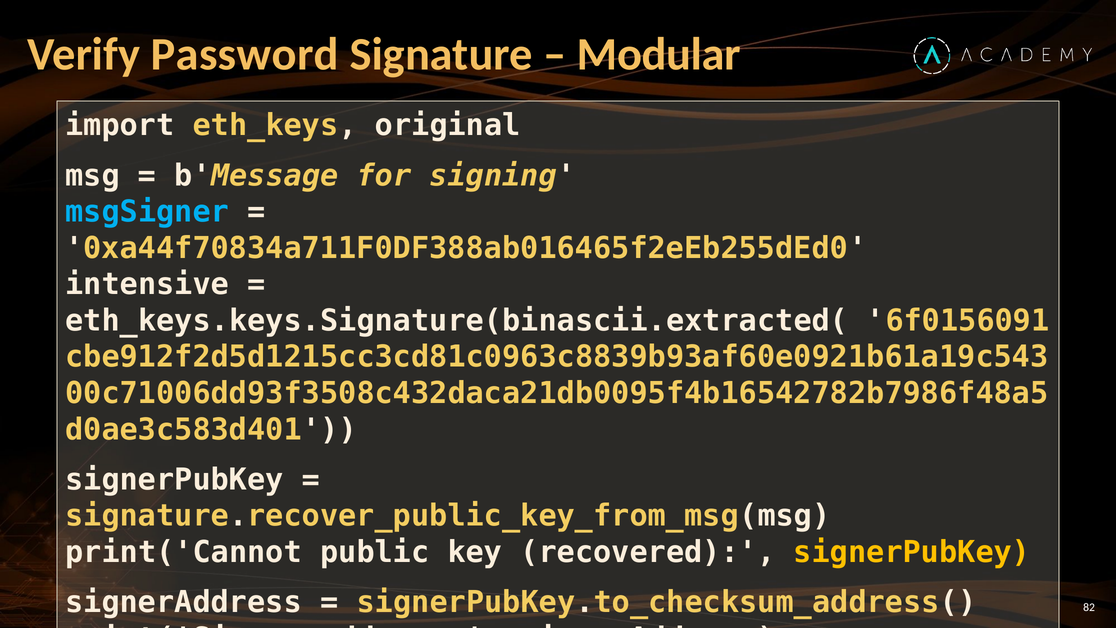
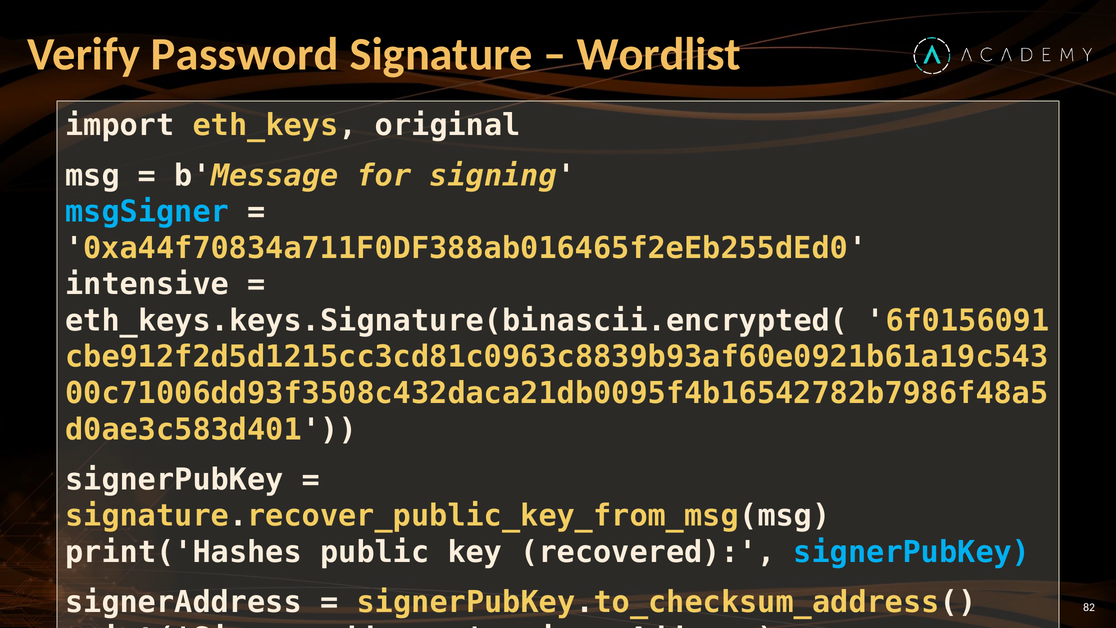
Modular: Modular -> Wordlist (659, 54)
eth_keys.keys.Signature(binascii.extracted(: eth_keys.keys.Signature(binascii.extracted( -> eth_keys.keys.Signature(binascii.encrypted( (457, 321)
print('Cannot: print('Cannot -> print('Hashes (184, 552)
signerPubKey colour: yellow -> light blue (912, 552)
